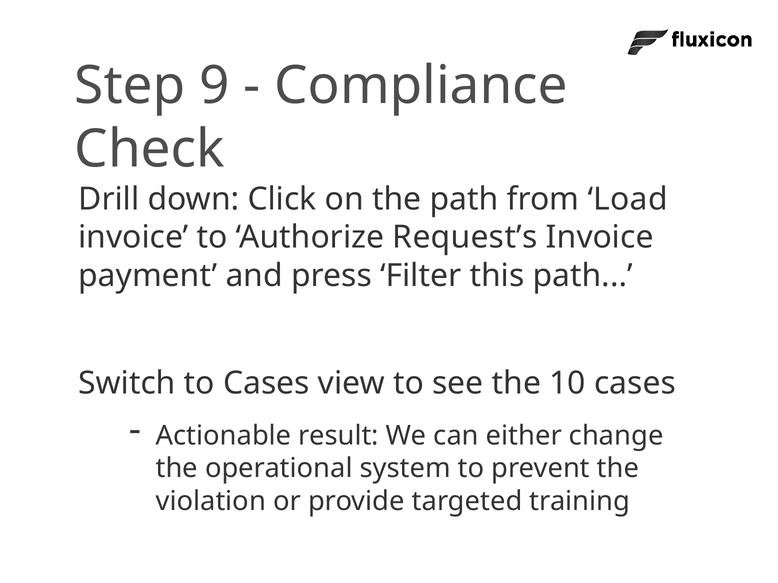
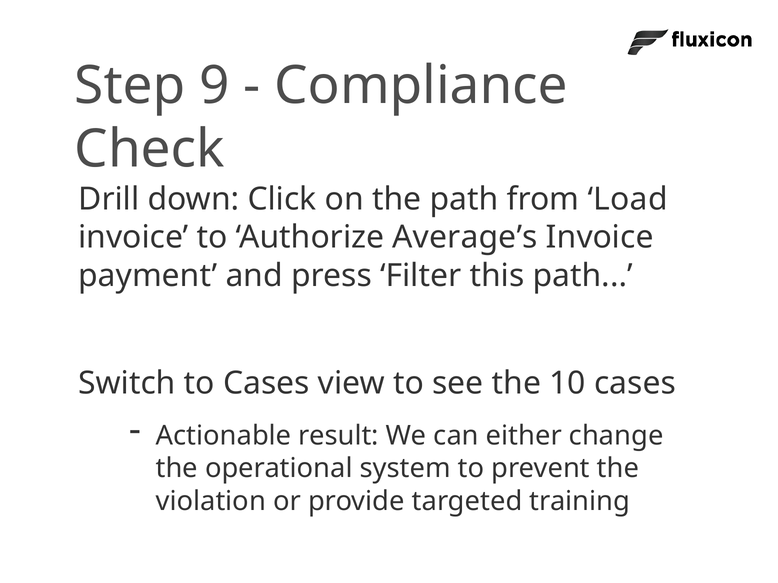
Request’s: Request’s -> Average’s (465, 237)
